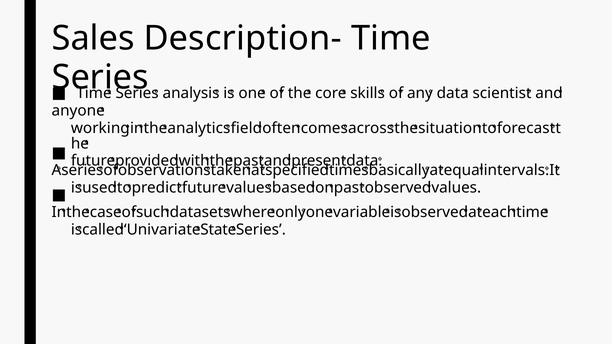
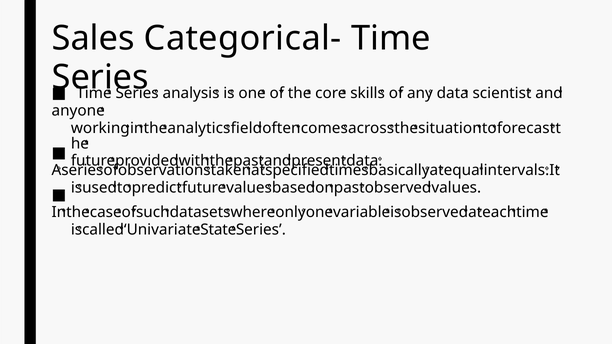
Description-: Description- -> Categorical- (243, 38)
